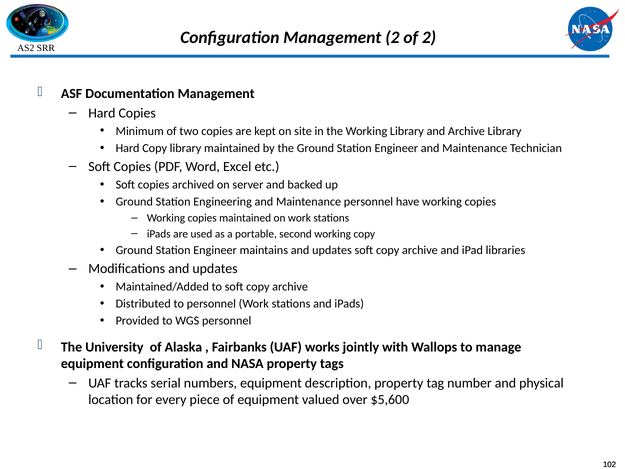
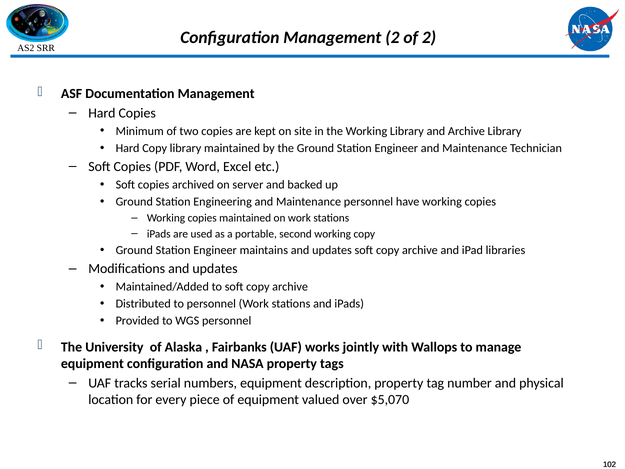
$5,600: $5,600 -> $5,070 (390, 400)
